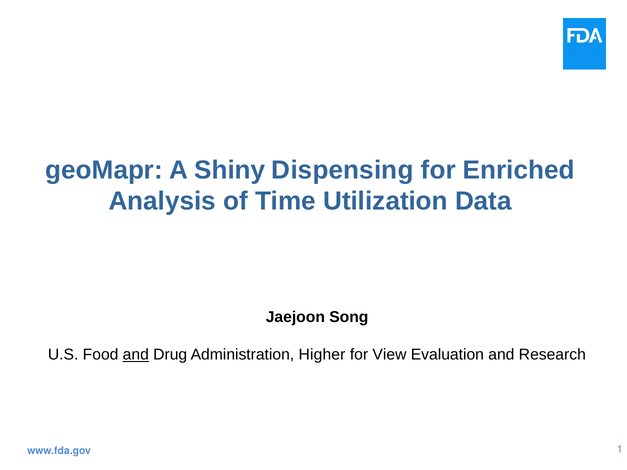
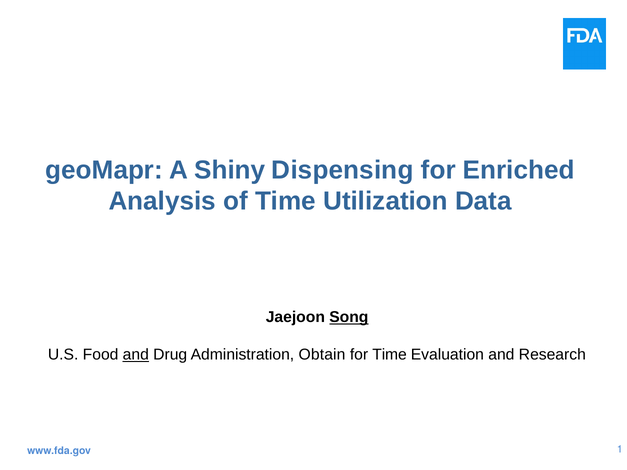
Song underline: none -> present (349, 317)
Higher: Higher -> Obtain (322, 355)
for View: View -> Time (390, 355)
